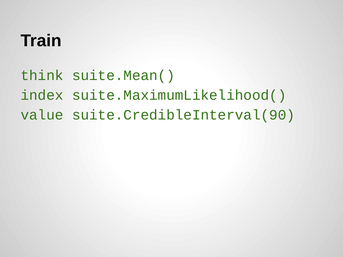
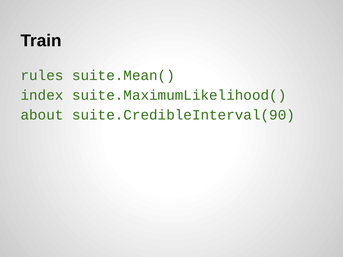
think: think -> rules (42, 76)
value: value -> about (42, 115)
